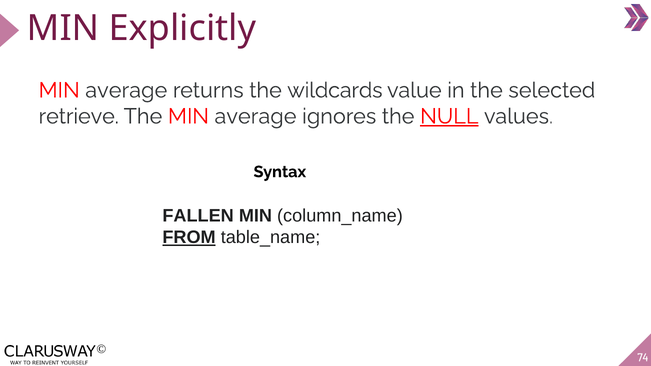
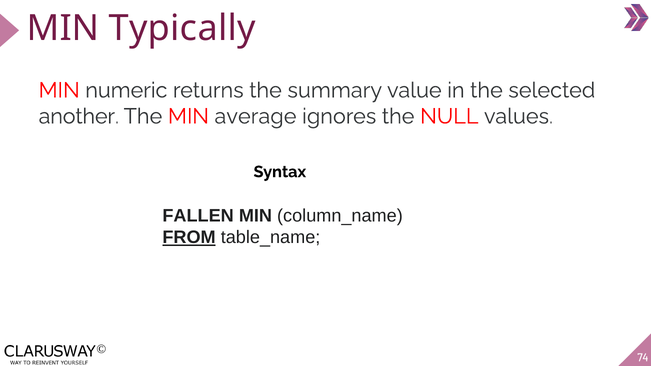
Explicitly: Explicitly -> Typically (182, 28)
average: average -> numeric (126, 90)
wildcards: wildcards -> summary (335, 90)
retrieve: retrieve -> another (79, 116)
NULL underline: present -> none (449, 116)
